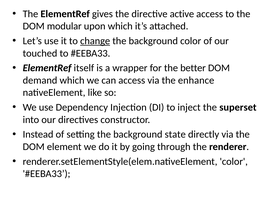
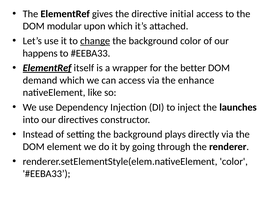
active: active -> initial (182, 14)
touched: touched -> happens (40, 53)
ElementRef underline: none -> present (47, 68)
superset: superset -> launches (238, 108)
state: state -> plays (175, 135)
